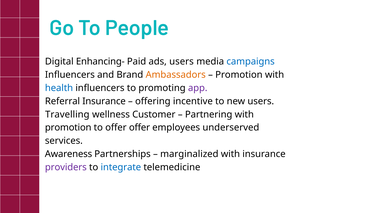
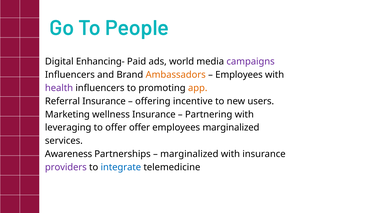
ads users: users -> world (182, 62)
campaigns colour: blue -> purple (251, 62)
Promotion: Promotion -> Employees (239, 75)
health colour: blue -> purple (59, 88)
app colour: purple -> orange (198, 88)
Travelling: Travelling -> Marketing (67, 114)
wellness Customer: Customer -> Insurance (154, 114)
promotion: promotion -> leveraging (68, 127)
employees underserved: underserved -> marginalized (231, 127)
